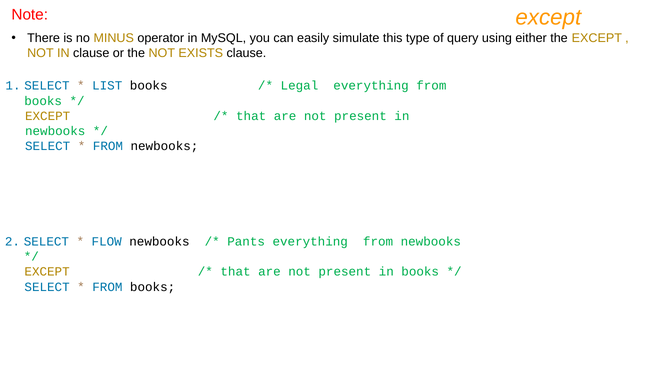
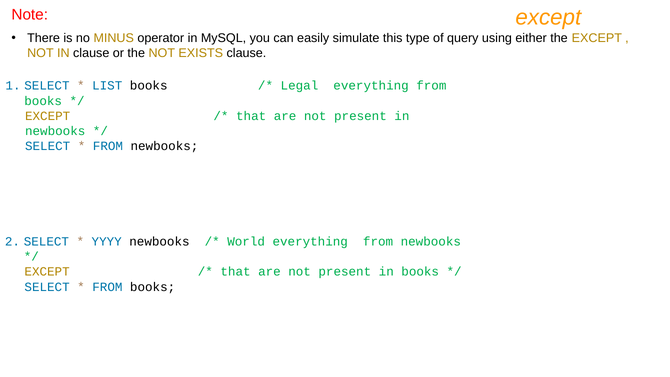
FLOW: FLOW -> YYYY (107, 242)
Pants: Pants -> World (246, 242)
